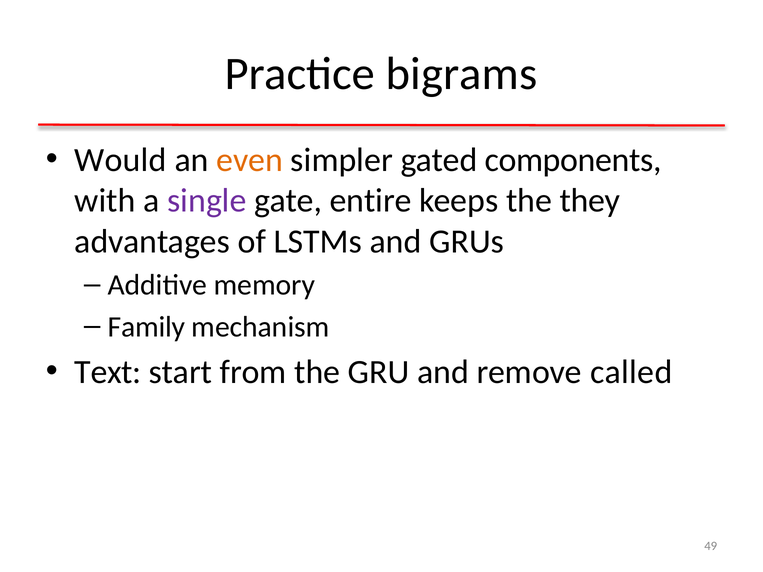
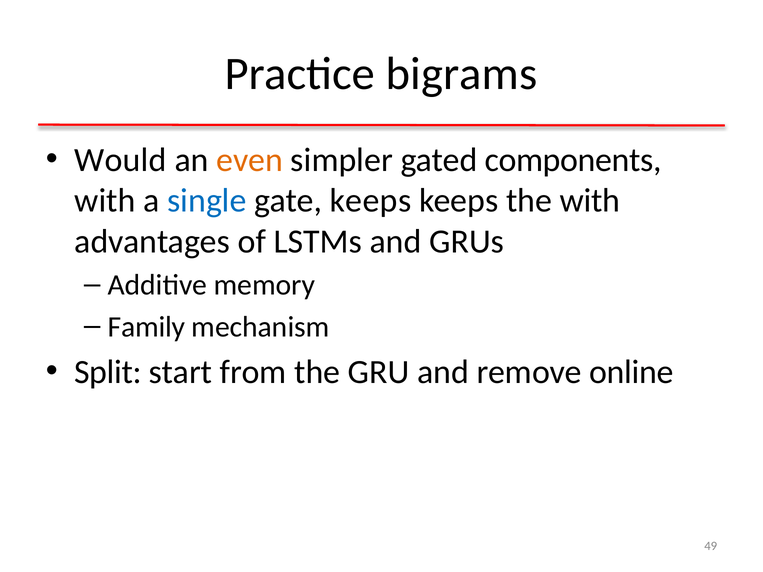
single colour: purple -> blue (207, 201)
gate entire: entire -> keeps (370, 201)
the they: they -> with (590, 201)
Text: Text -> Split (108, 372)
called: called -> online (632, 372)
